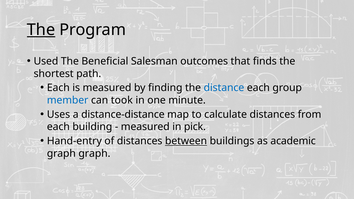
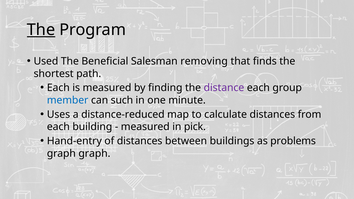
outcomes: outcomes -> removing (204, 61)
distance colour: blue -> purple (224, 88)
took: took -> such (122, 100)
distance-distance: distance-distance -> distance-reduced (123, 115)
between underline: present -> none (186, 141)
academic: academic -> problems (293, 141)
